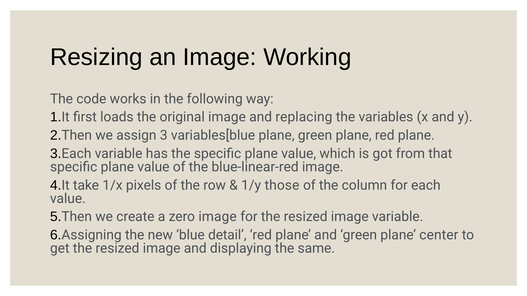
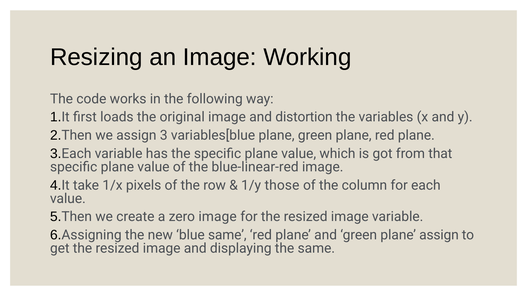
replacing: replacing -> distortion (304, 117)
blue detail: detail -> same (227, 235)
plane center: center -> assign (439, 235)
